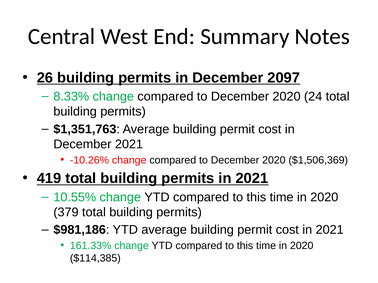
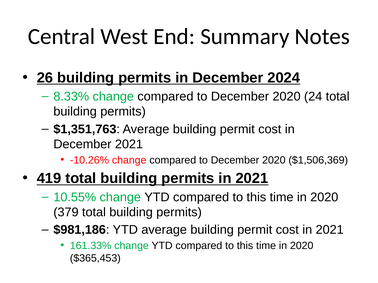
2097: 2097 -> 2024 (284, 78)
$114,385: $114,385 -> $365,453 (95, 259)
